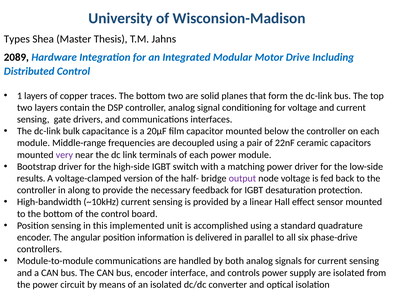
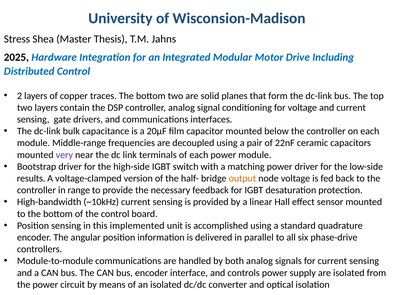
Types: Types -> Stress (17, 39)
2089: 2089 -> 2025 (16, 57)
1: 1 -> 2 (19, 96)
output colour: purple -> orange (242, 179)
along: along -> range (79, 190)
